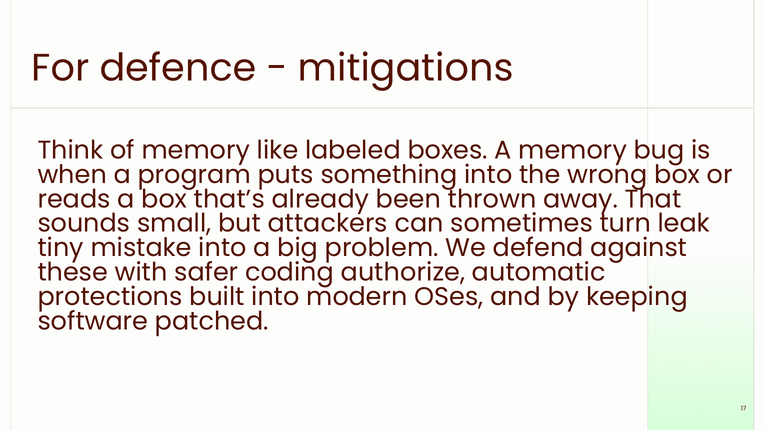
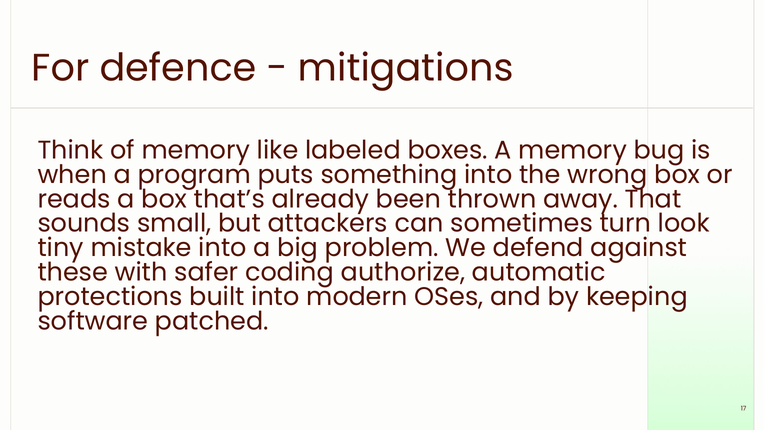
leak: leak -> look (684, 223)
